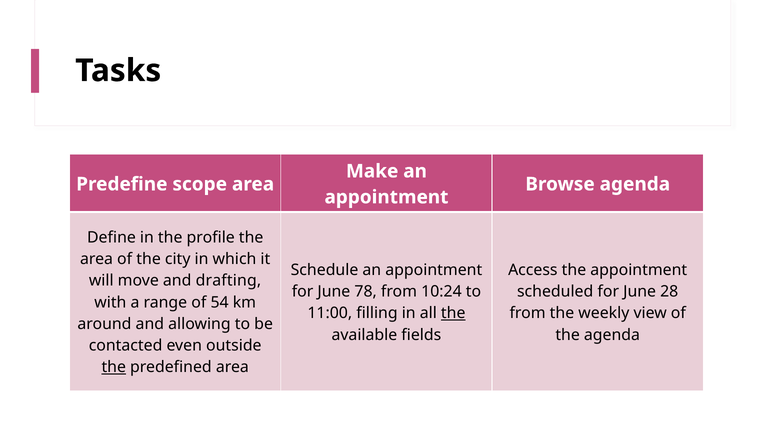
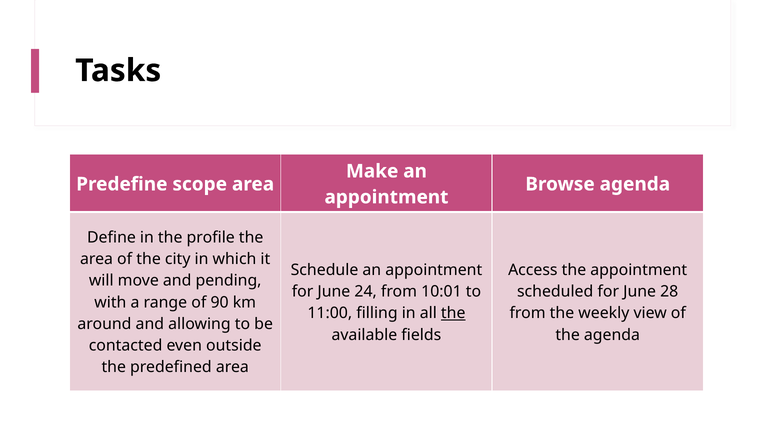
drafting: drafting -> pending (229, 281)
78: 78 -> 24 (366, 292)
10:24: 10:24 -> 10:01 (441, 292)
54: 54 -> 90 (220, 303)
the underline: present -> none (114, 368)
